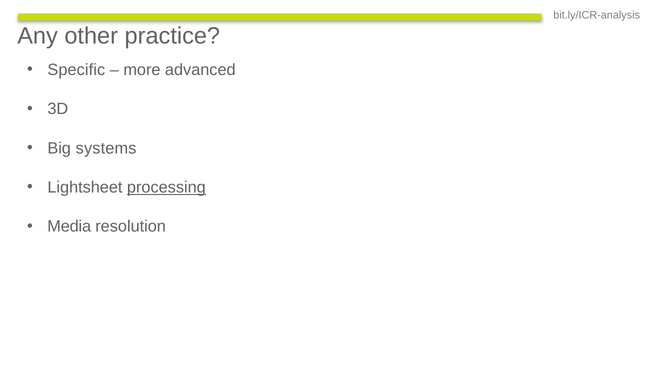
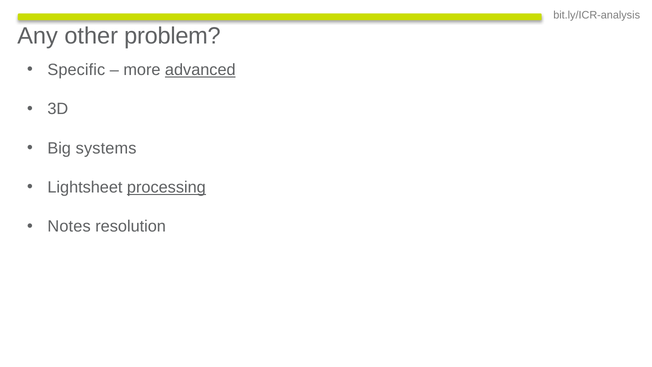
practice: practice -> problem (172, 36)
advanced underline: none -> present (200, 70)
Media: Media -> Notes (69, 226)
